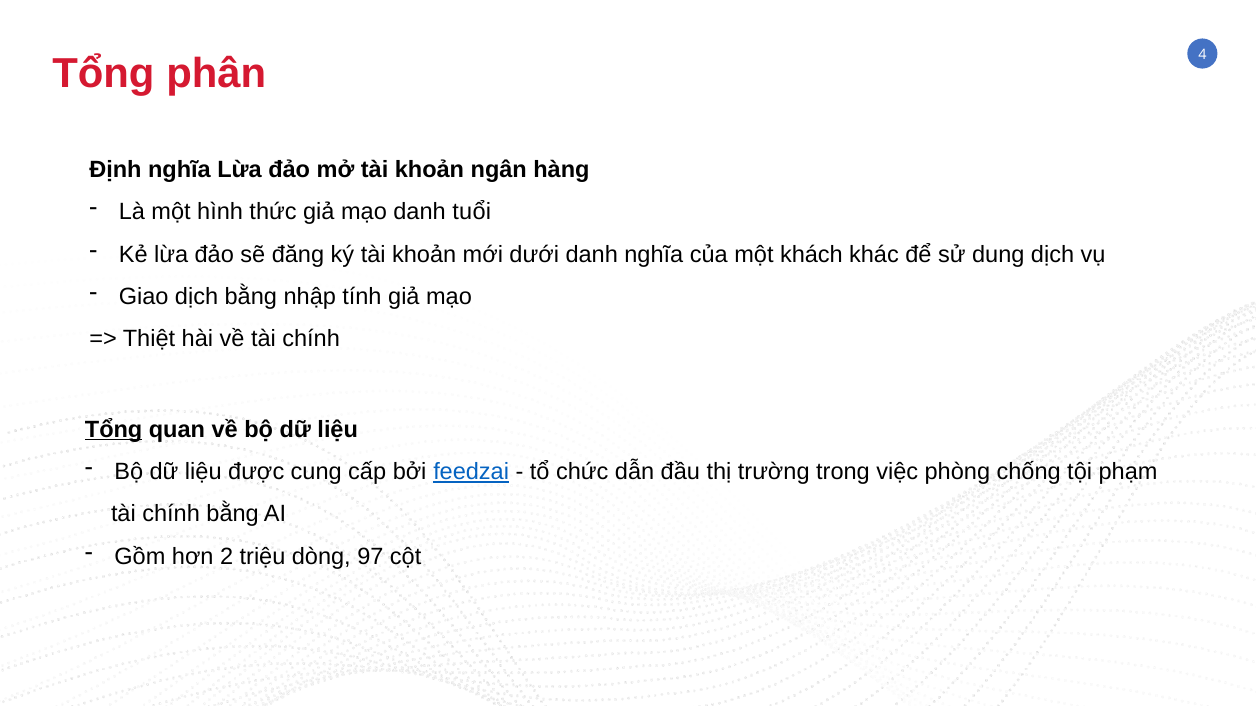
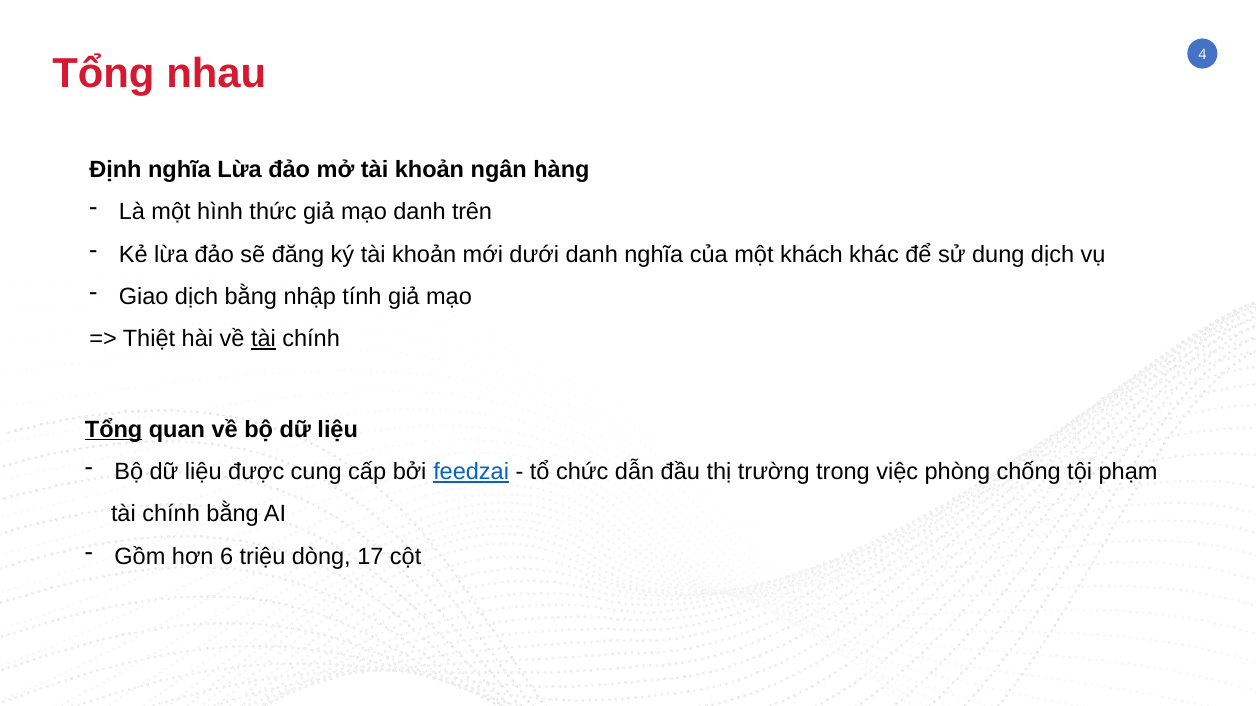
phân: phân -> nhau (216, 74)
tuổi: tuổi -> trên (472, 212)
tài underline: none -> present (263, 339)
2: 2 -> 6 (227, 557)
97: 97 -> 17 (370, 557)
